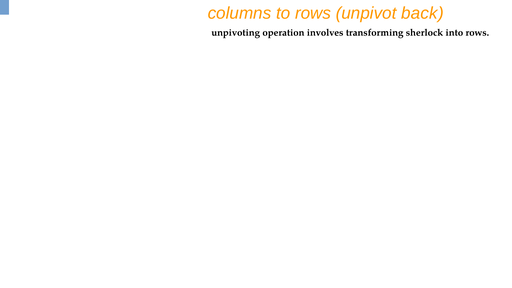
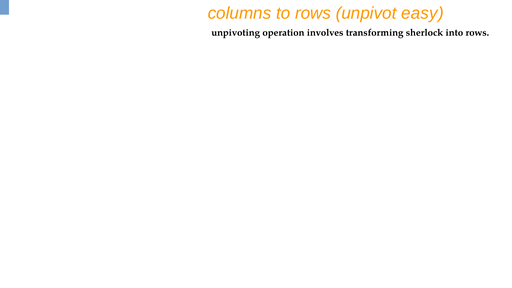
back: back -> easy (422, 13)
